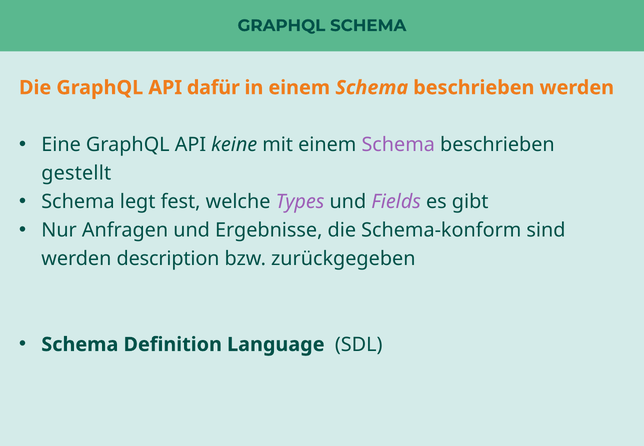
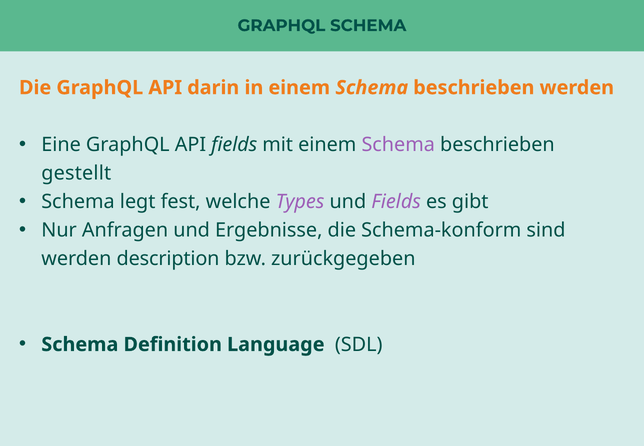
dafür: dafür -> darin (213, 88)
API keine: keine -> fields (234, 145)
